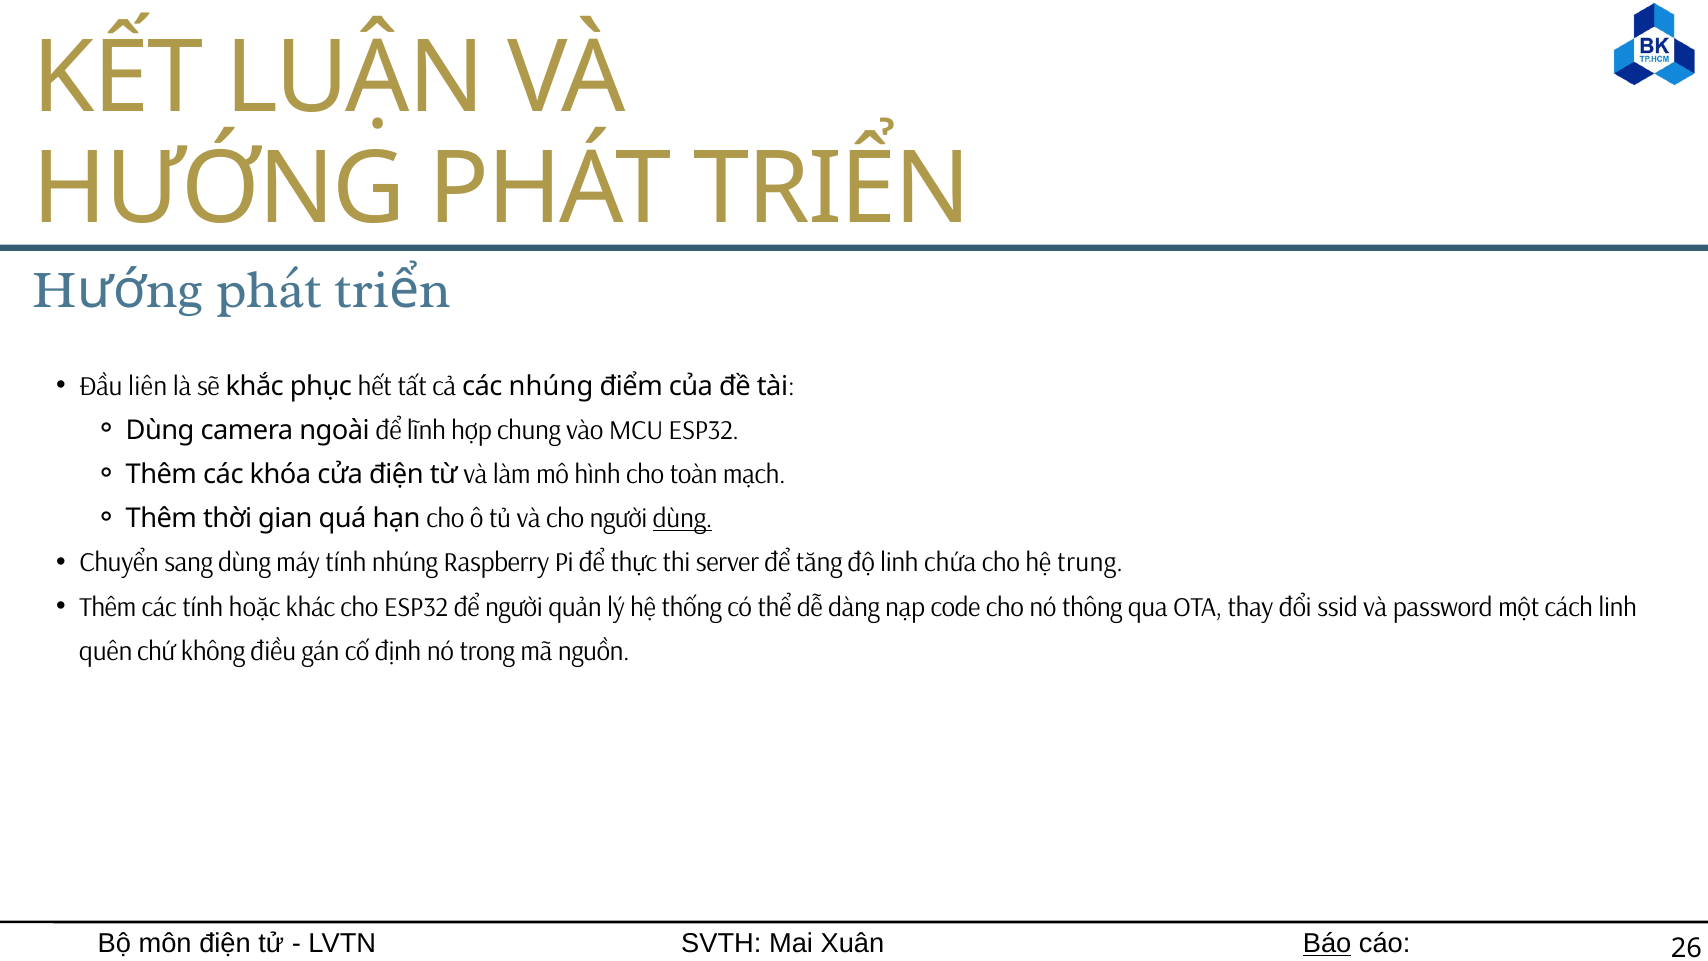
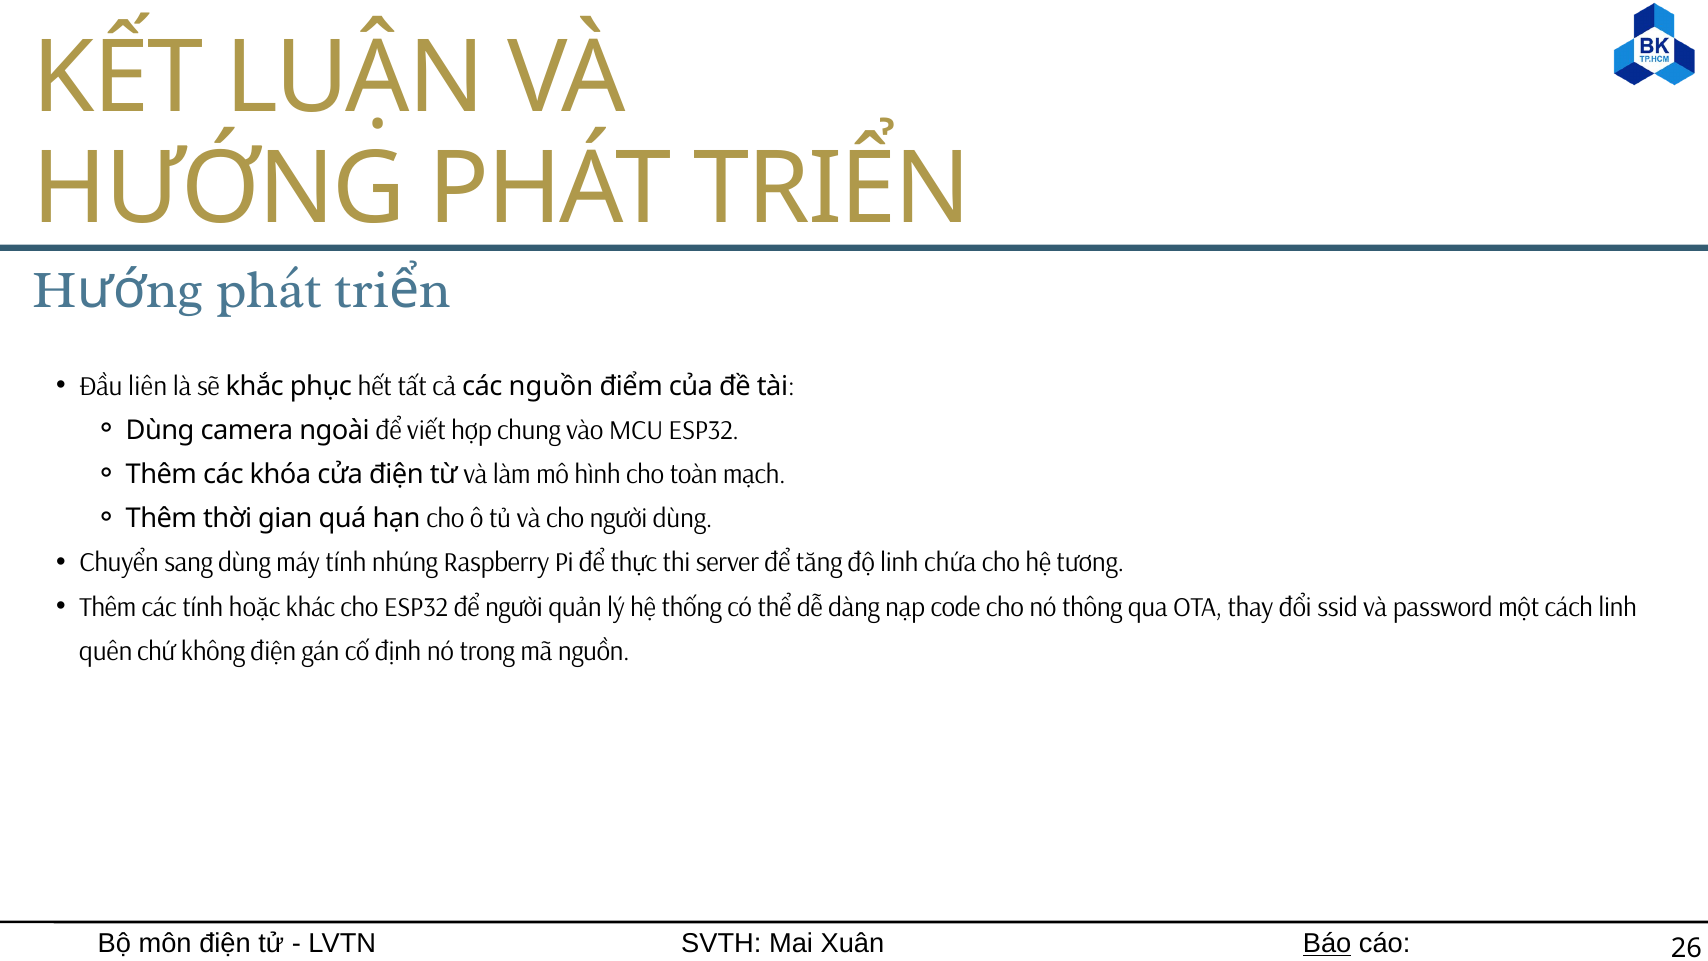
các nhúng: nhúng -> nguồn (551, 386)
lĩnh: lĩnh -> viết (426, 430)
dùng underline: present -> none (683, 519)
trung: trung -> tương (1090, 563)
không điều: điều -> điện (273, 651)
